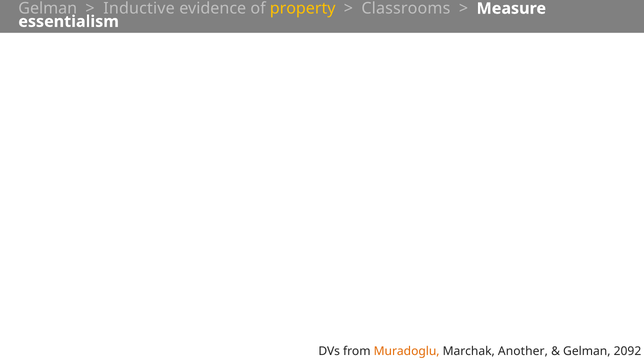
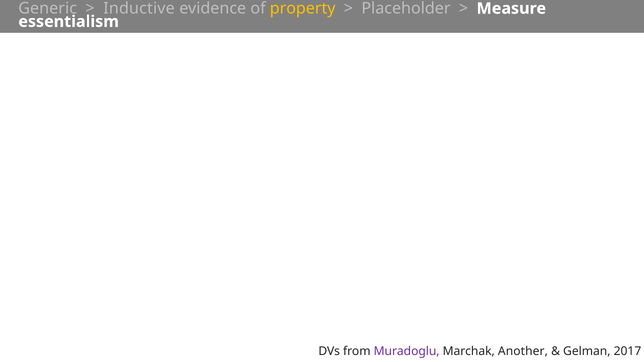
Gelman: Gelman -> Generic (48, 8)
Classrooms: Classrooms -> Placeholder (406, 8)
Muradoglu colour: orange -> purple (407, 351)
2092: 2092 -> 2017 (627, 351)
